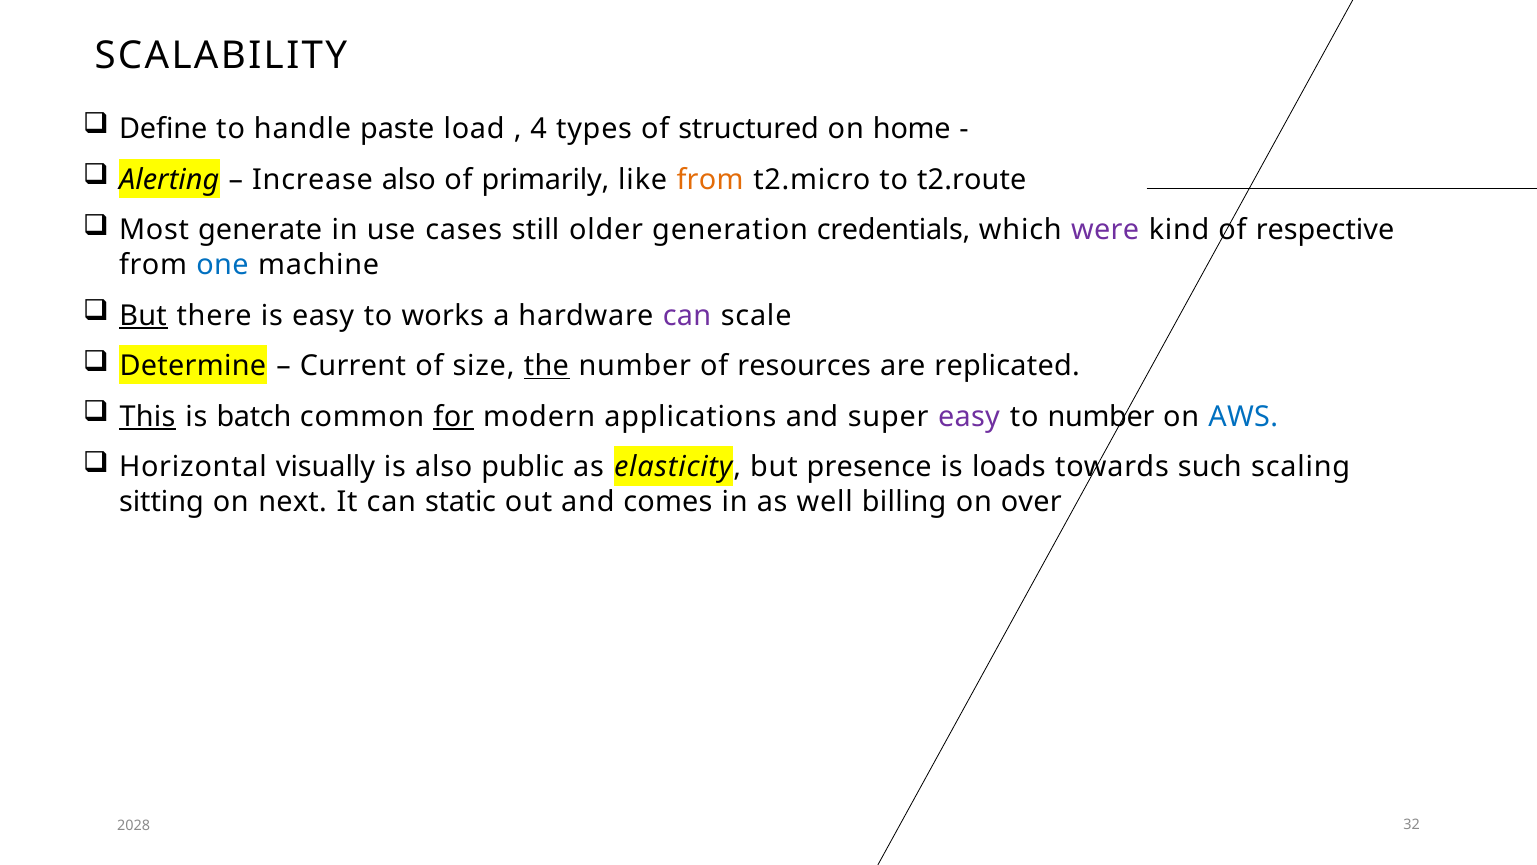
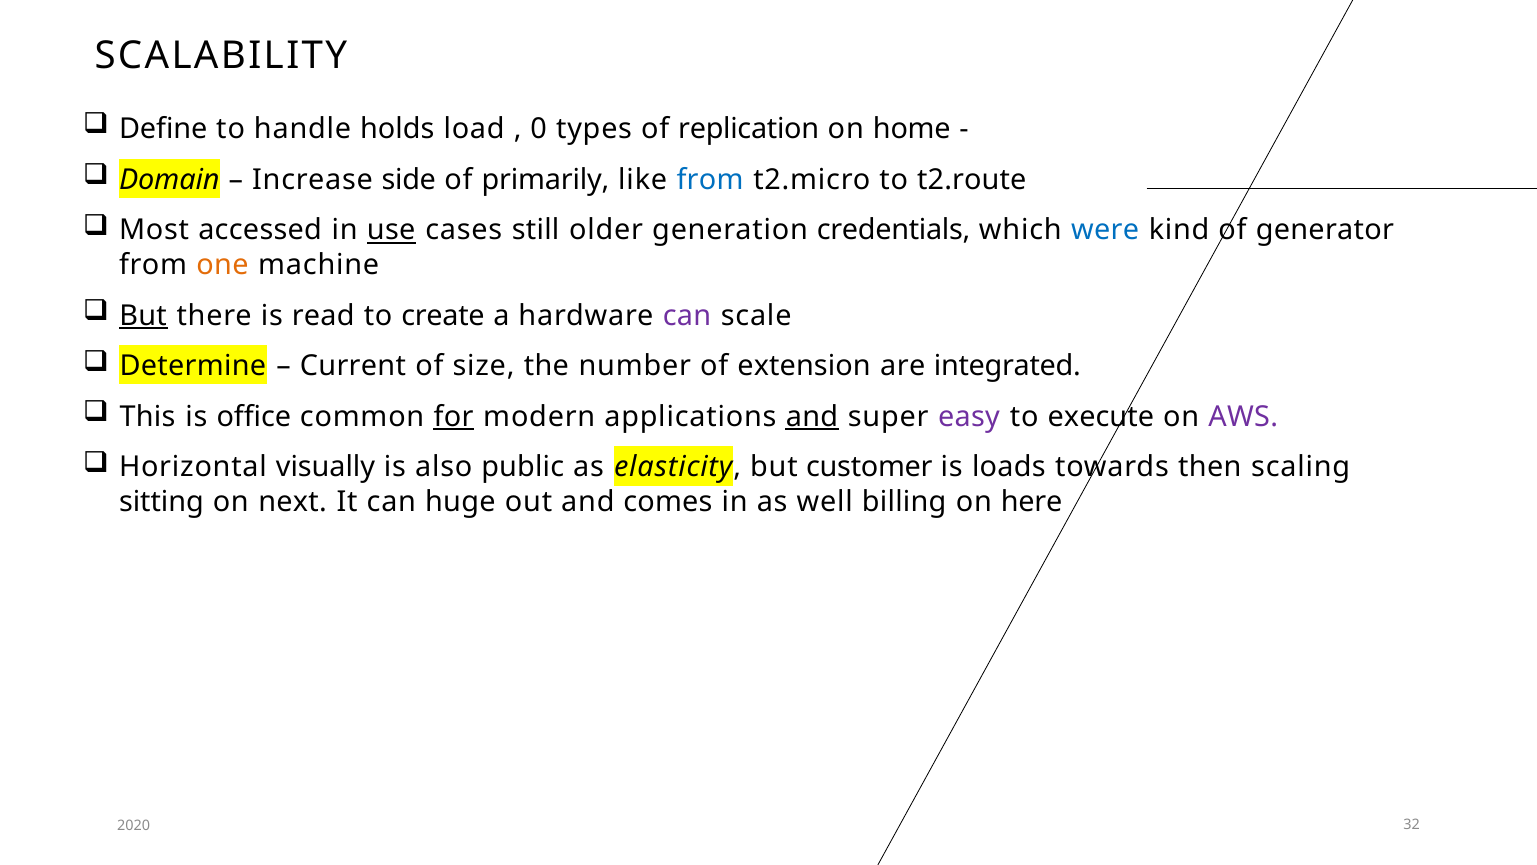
paste: paste -> holds (397, 129)
4: 4 -> 0 (539, 129)
structured: structured -> replication (749, 129)
Alerting: Alerting -> Domain (169, 180)
Increase also: also -> side (409, 180)
from colour: orange -> blue (710, 180)
generate: generate -> accessed (260, 230)
use underline: none -> present (391, 230)
were colour: purple -> blue (1105, 230)
respective: respective -> generator (1325, 230)
one colour: blue -> orange (222, 265)
is easy: easy -> read (323, 315)
works: works -> create (443, 315)
the underline: present -> none (546, 366)
resources: resources -> extension (804, 366)
replicated: replicated -> integrated (1007, 366)
This underline: present -> none (148, 417)
batch: batch -> office (254, 417)
and underline: none -> present (812, 417)
to number: number -> execute (1101, 417)
AWS colour: blue -> purple (1243, 417)
presence: presence -> customer (869, 467)
such: such -> then (1210, 467)
static: static -> huge (460, 502)
over: over -> here (1032, 502)
2028: 2028 -> 2020 (134, 825)
